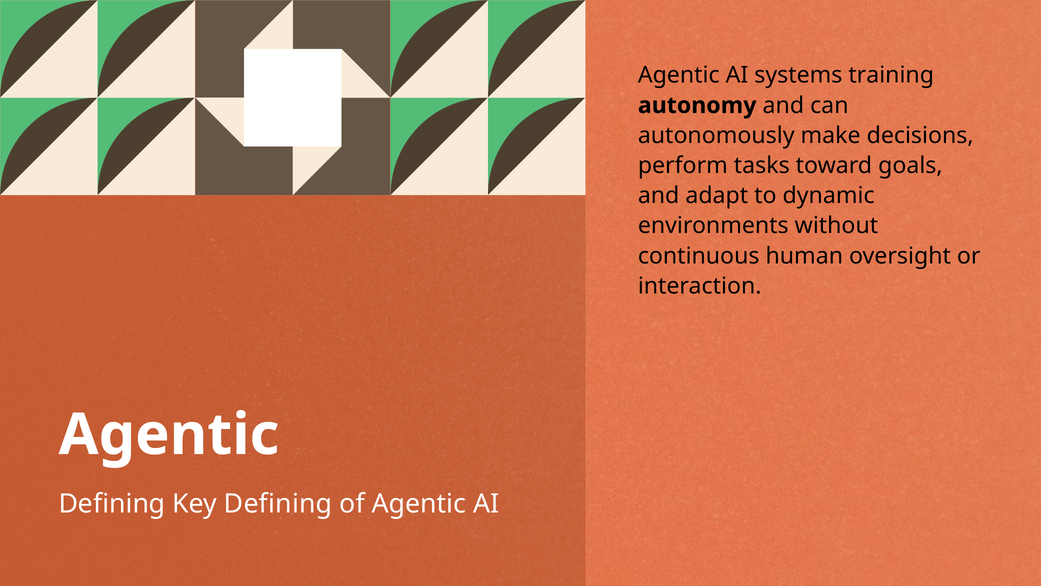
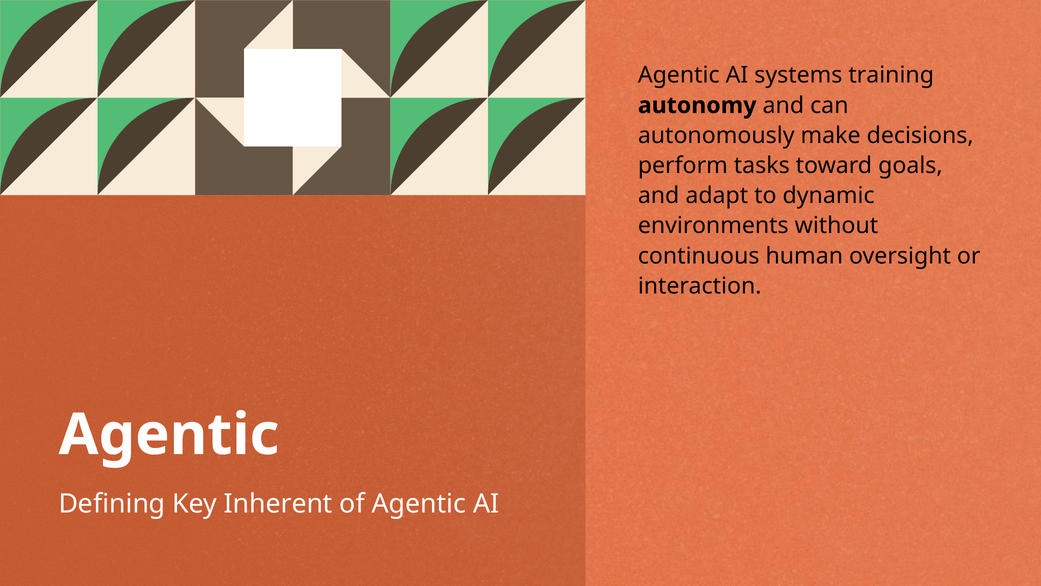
Key Defining: Defining -> Inherent (278, 504)
